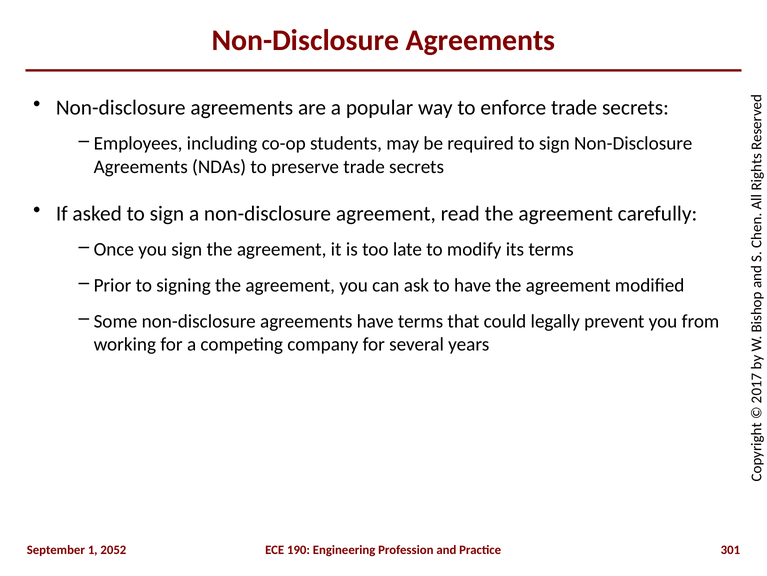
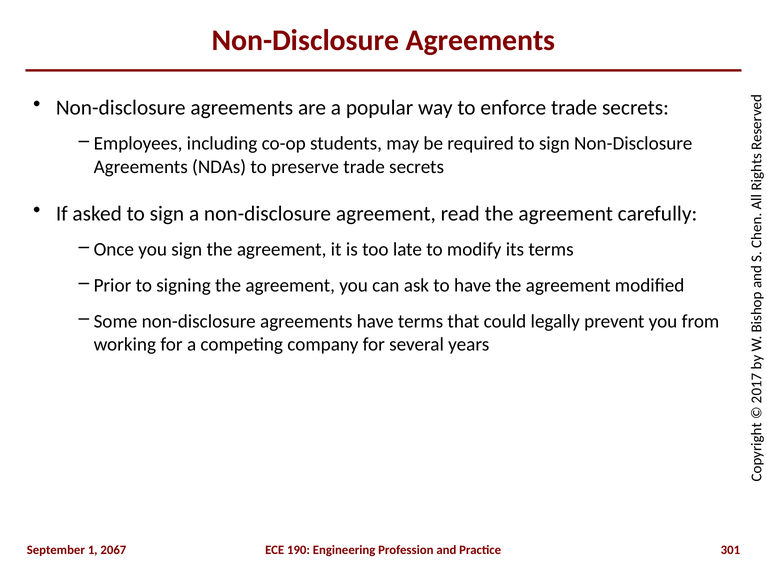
2052: 2052 -> 2067 (113, 549)
